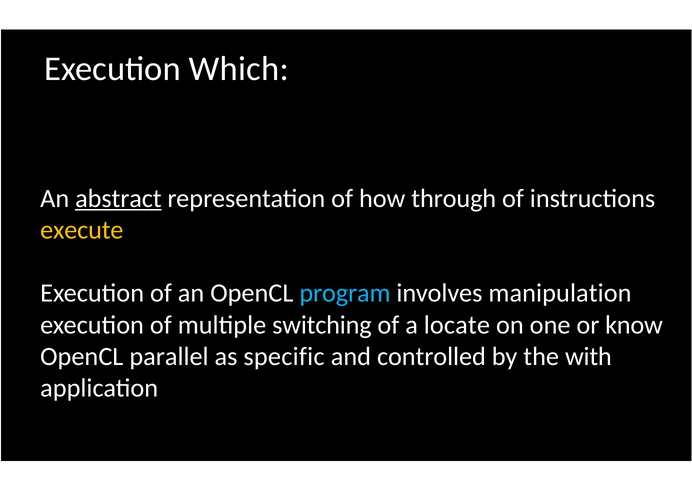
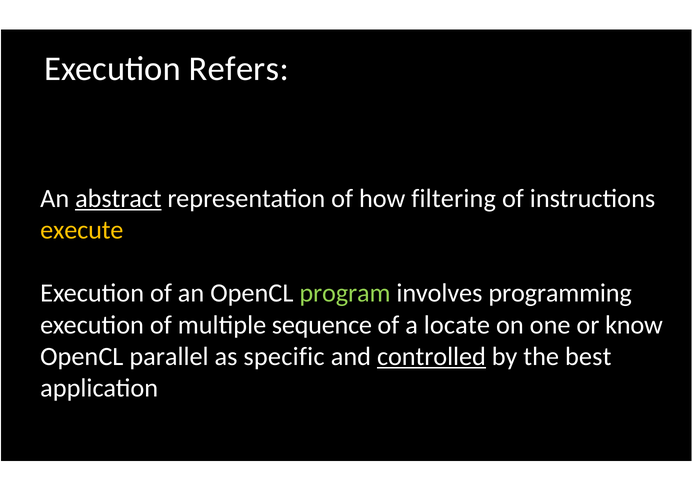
Which: Which -> Refers (239, 69)
through: through -> filtering (454, 198)
program colour: light blue -> light green (345, 293)
manipulation: manipulation -> programming (560, 293)
switching: switching -> sequence (322, 324)
controlled underline: none -> present (431, 356)
with: with -> best (588, 356)
